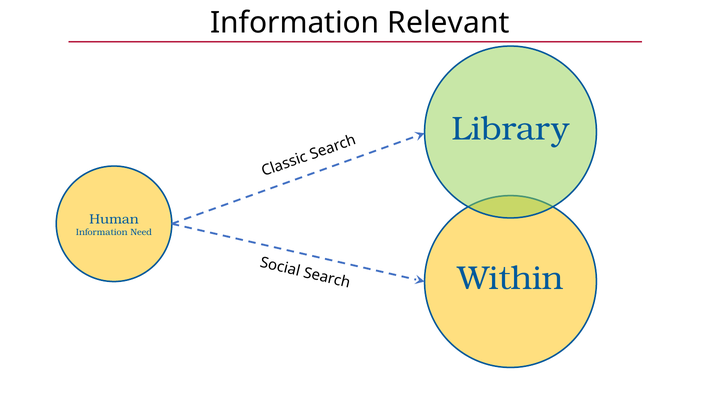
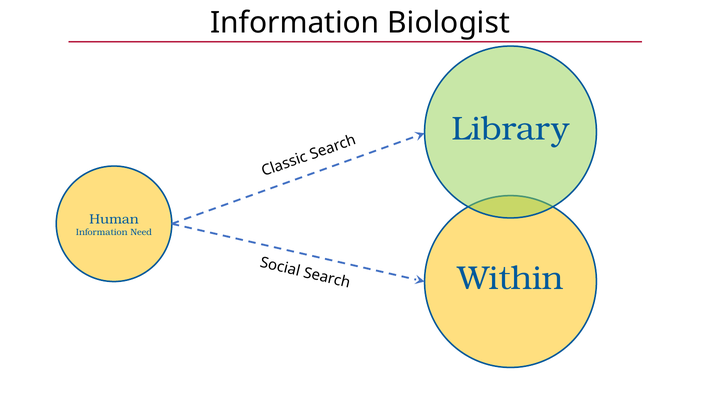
Relevant: Relevant -> Biologist (449, 23)
